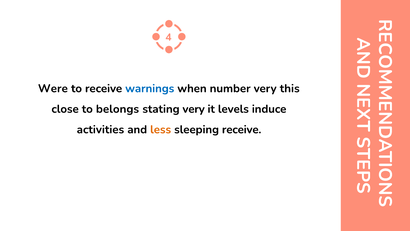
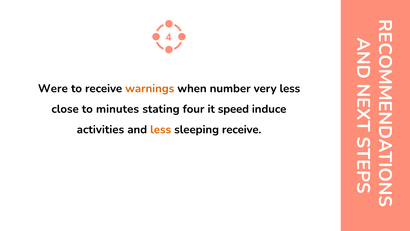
warnings colour: blue -> orange (150, 88)
very this: this -> less (290, 88)
belongs: belongs -> minutes (118, 109)
stating very: very -> four (194, 109)
levels: levels -> speed (233, 109)
